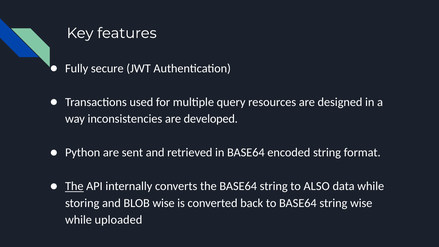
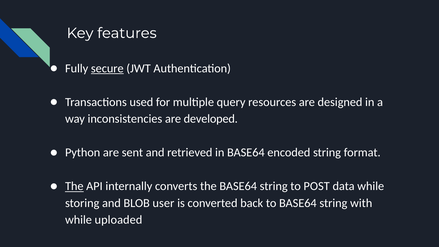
secure underline: none -> present (107, 68)
ALSO: ALSO -> POST (317, 186)
BLOB wise: wise -> user (163, 203)
string wise: wise -> with (361, 203)
